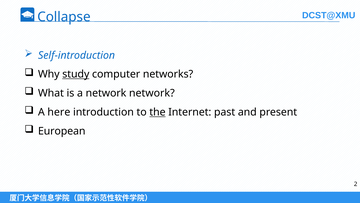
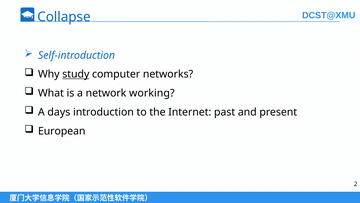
network network: network -> working (152, 93)
here: here -> days (59, 112)
the underline: present -> none (157, 112)
